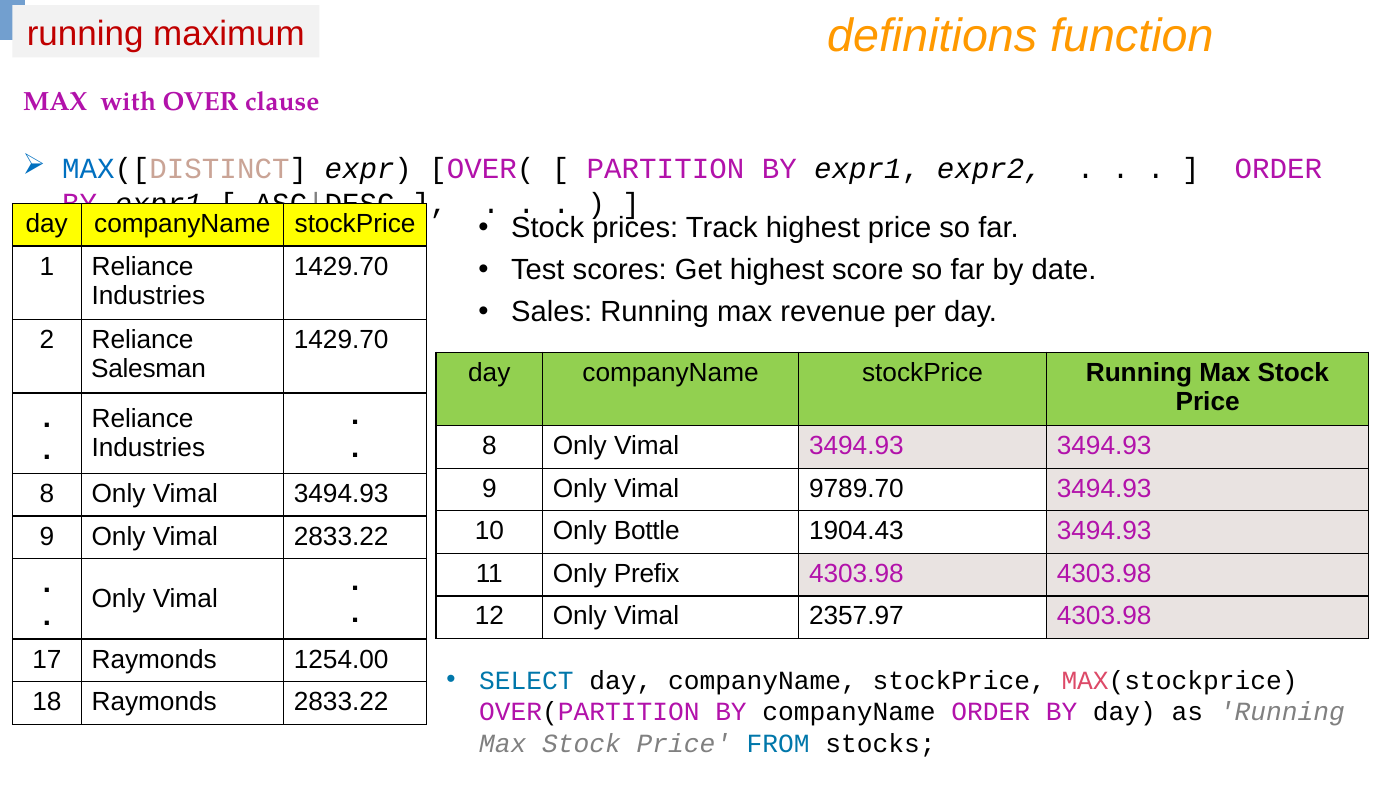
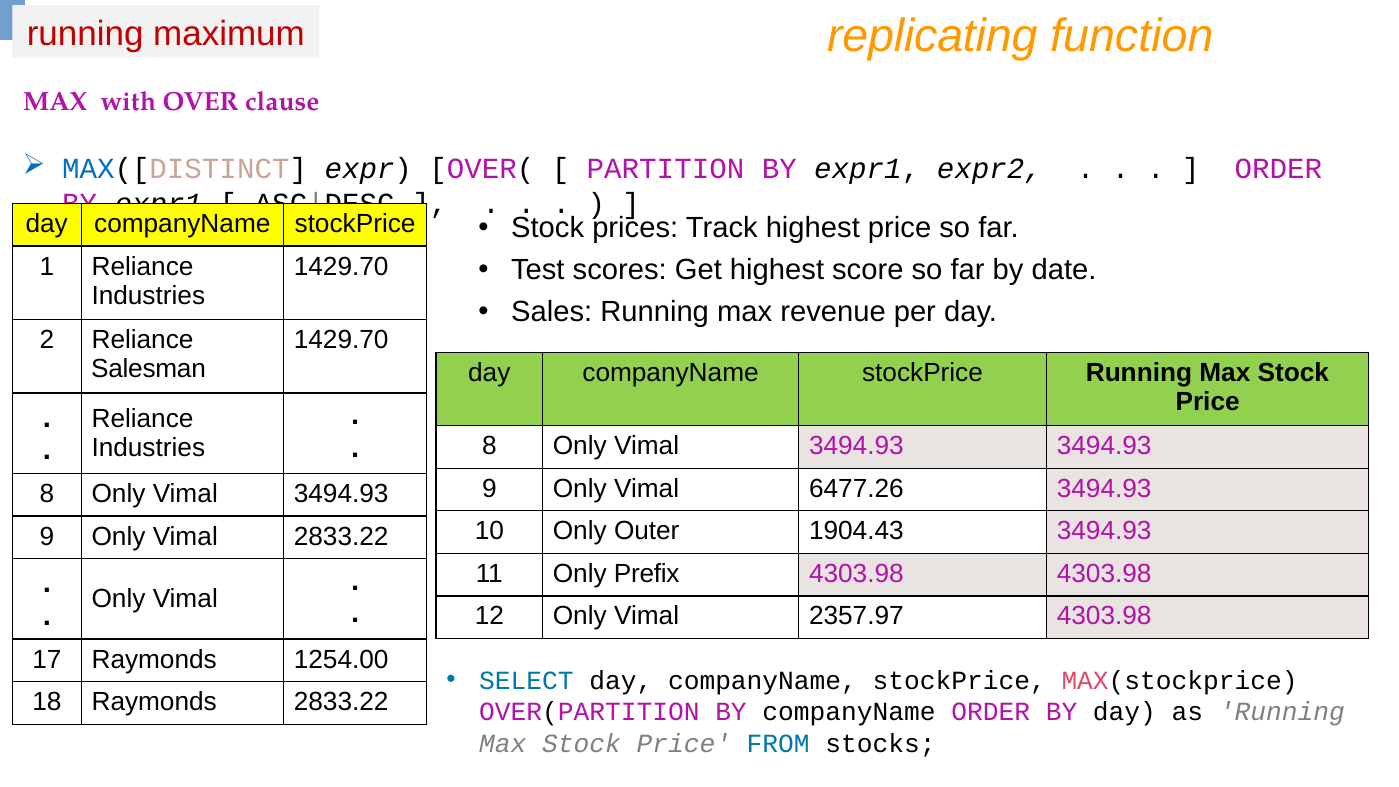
definitions: definitions -> replicating (932, 36)
9789.70: 9789.70 -> 6477.26 (856, 489)
Bottle: Bottle -> Outer (647, 531)
